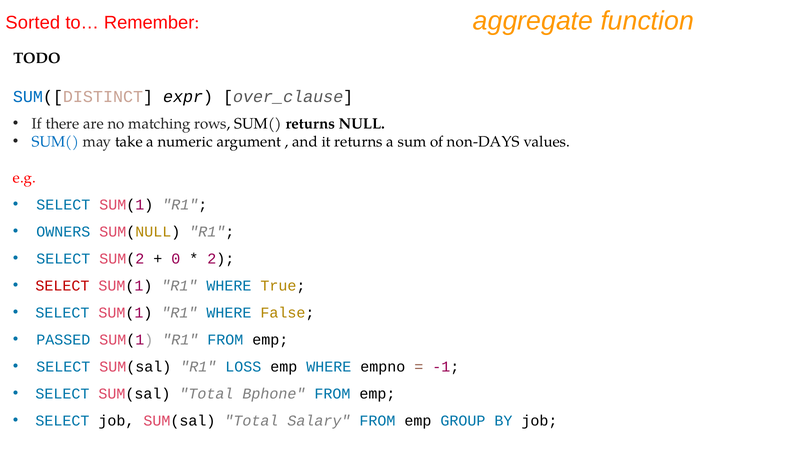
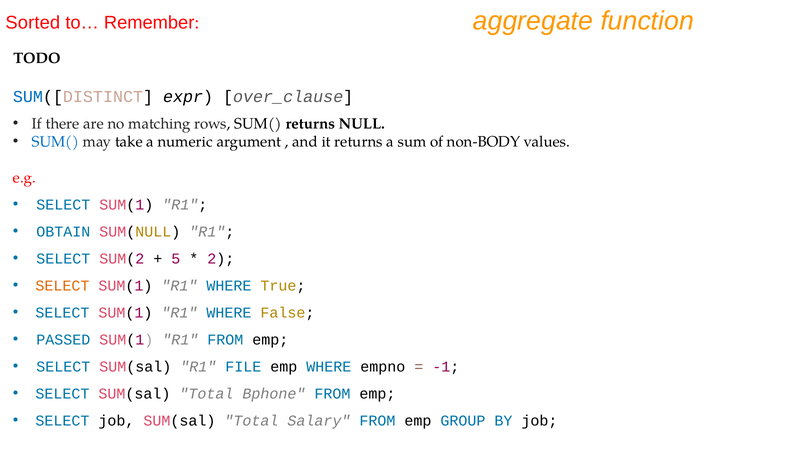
non-DAYS: non-DAYS -> non-BODY (483, 142)
OWNERS: OWNERS -> OBTAIN (63, 232)
0: 0 -> 5 (176, 259)
SELECT colour: red -> orange (62, 286)
LOSS: LOSS -> FILE (243, 367)
